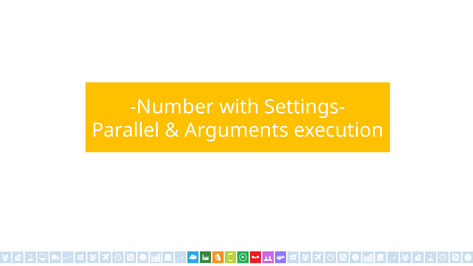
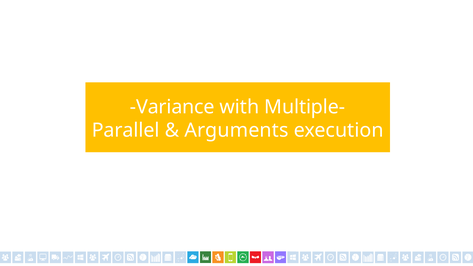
Number: Number -> Variance (172, 107)
Settings-: Settings- -> Multiple- (305, 107)
